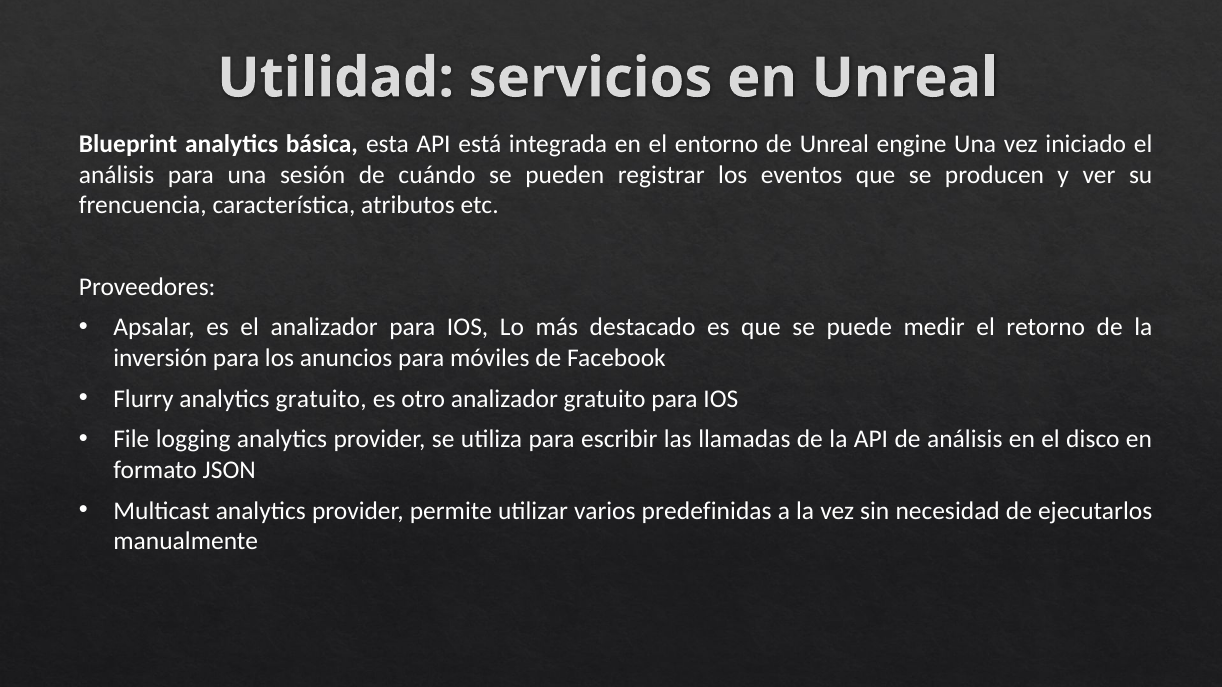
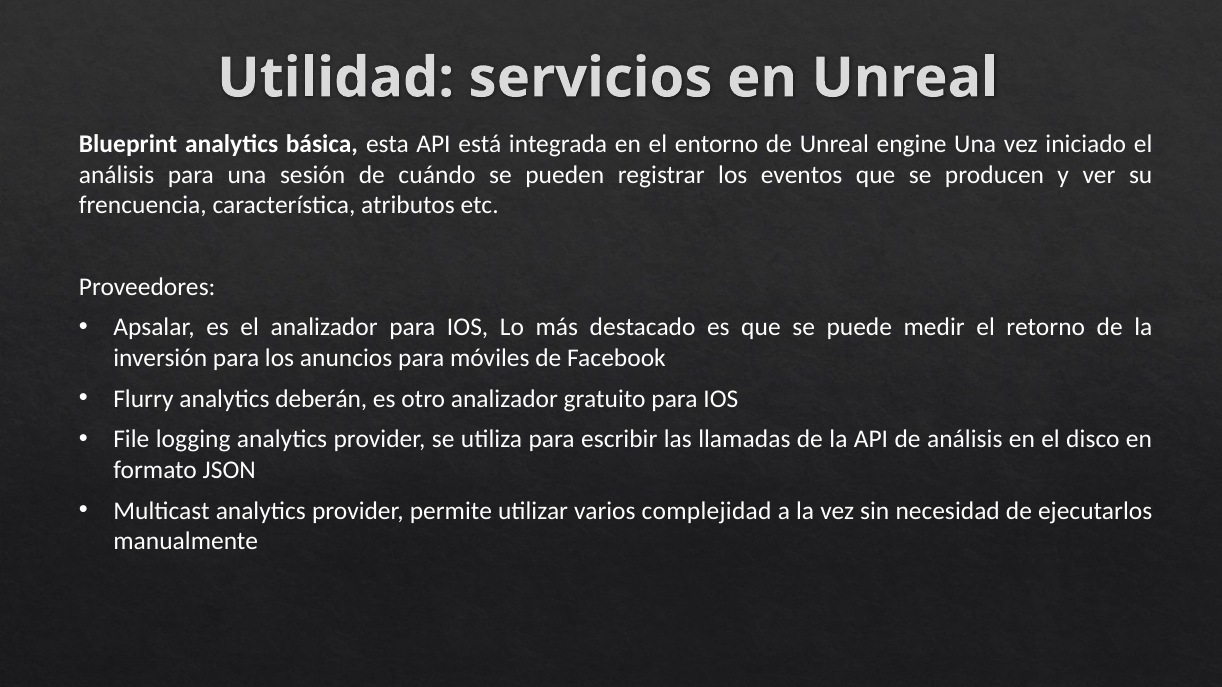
analytics gratuito: gratuito -> deberán (321, 399)
predefinidas: predefinidas -> complejidad (707, 511)
